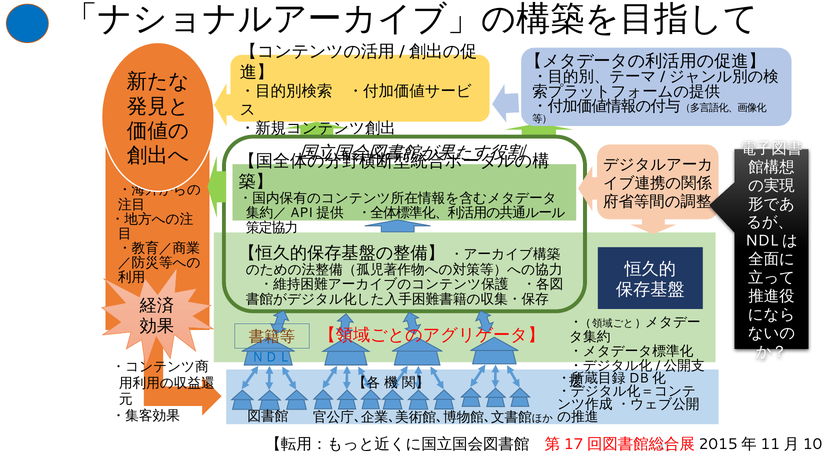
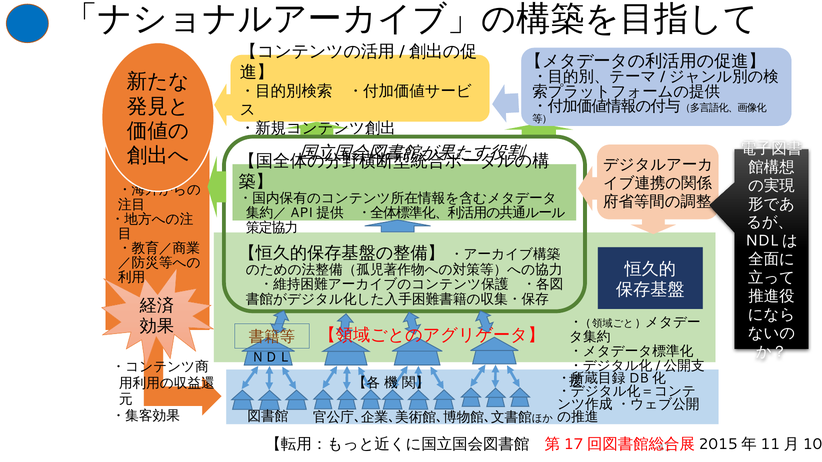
ＮＤＬ colour: blue -> black (272, 357)
